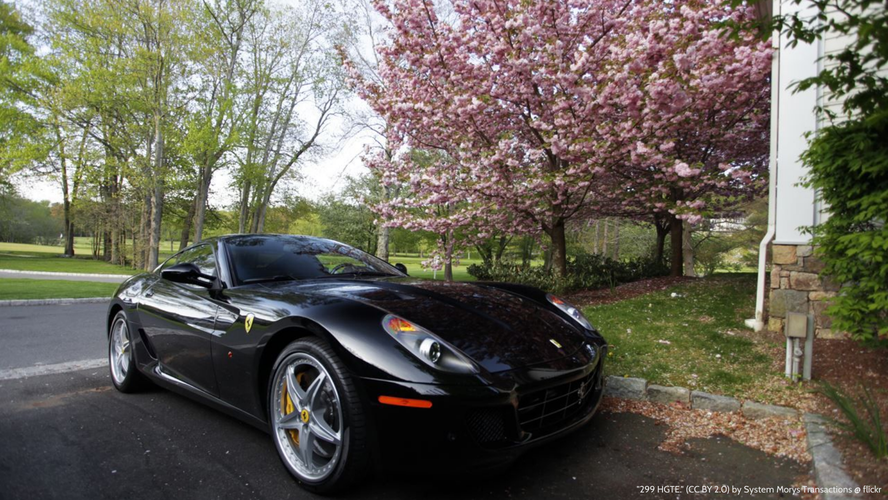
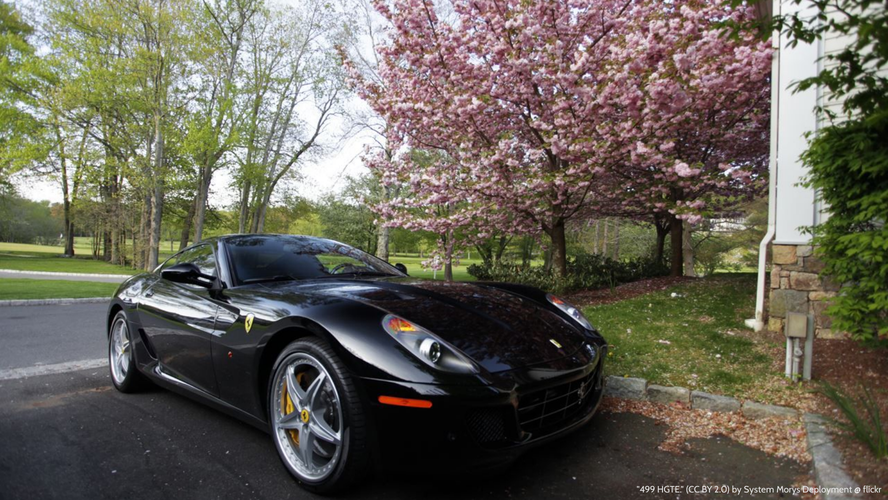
299: 299 -> 499 (646, 489)
Transactions: Transactions -> Deployment (827, 489)
